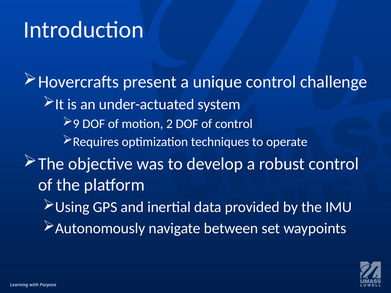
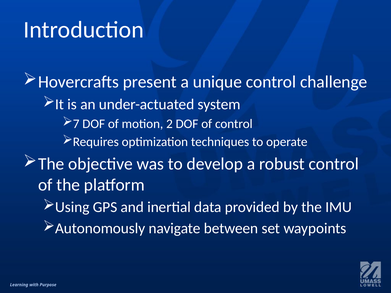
9: 9 -> 7 (76, 124)
